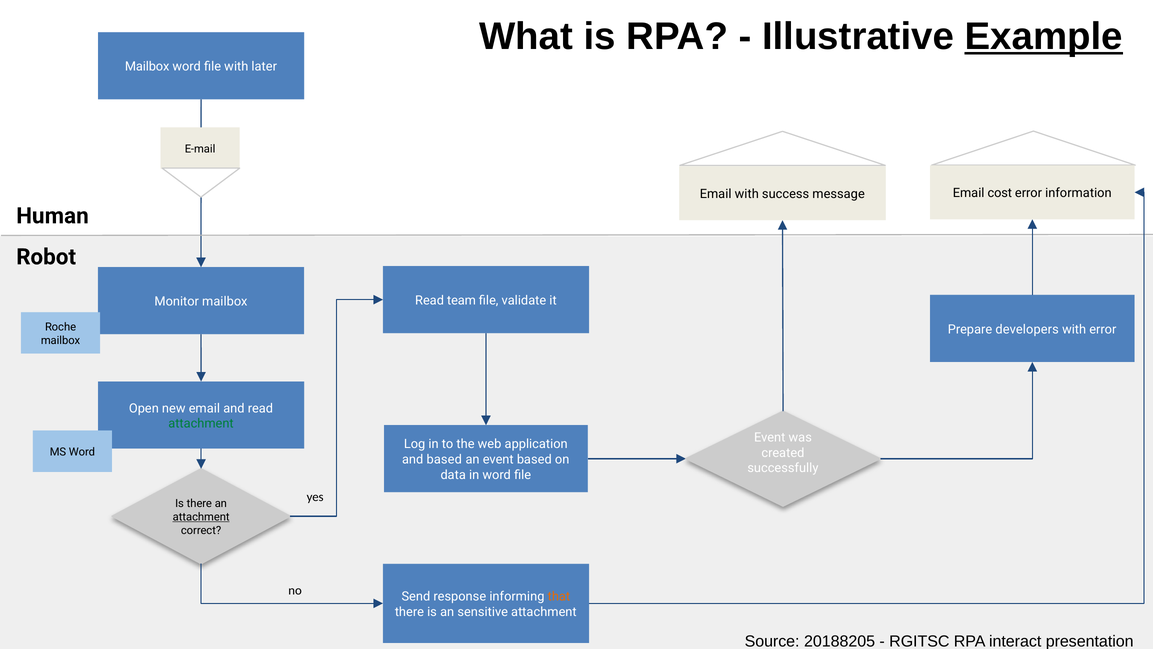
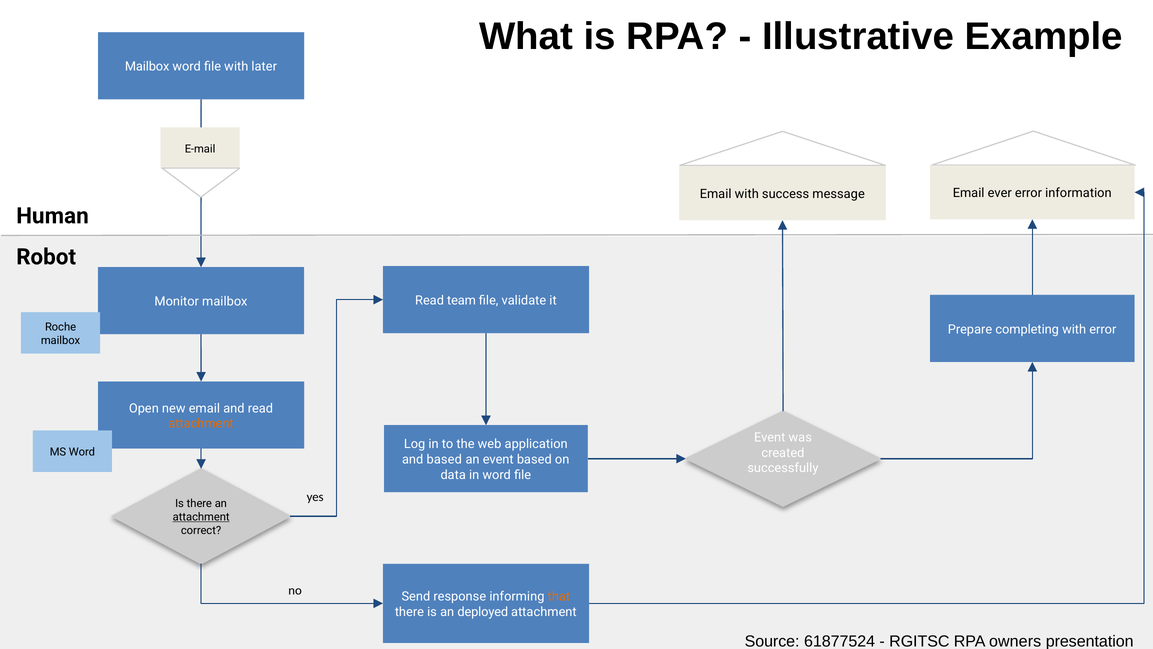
Example underline: present -> none (1044, 37)
cost: cost -> ever (1000, 193)
developers: developers -> completing (1027, 329)
attachment colour: green -> orange (201, 423)
sensitive: sensitive -> deployed (483, 612)
20188205: 20188205 -> 61877524 (840, 641)
interact: interact -> owners (1015, 641)
